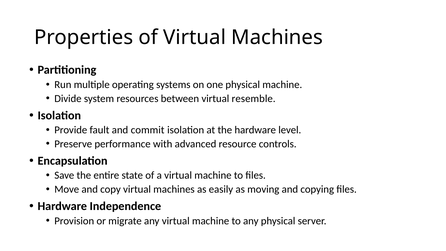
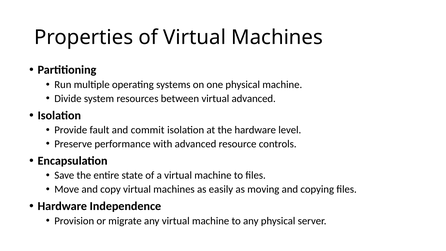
virtual resemble: resemble -> advanced (254, 98)
